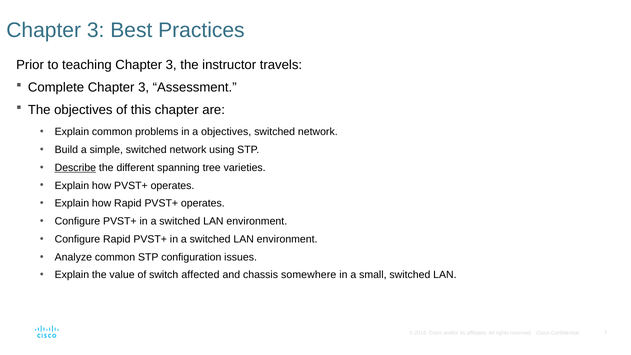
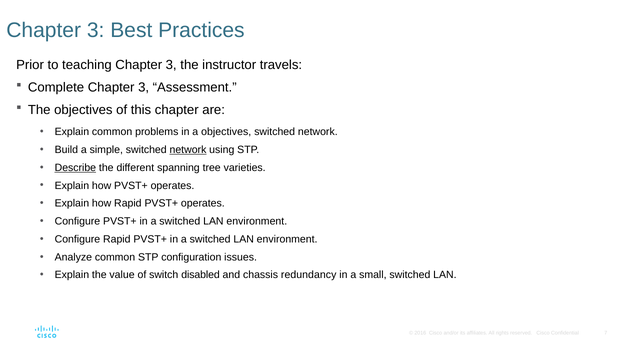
network underline: none -> present (188, 150)
affected: affected -> disabled (201, 275)
somewhere: somewhere -> redundancy (309, 275)
